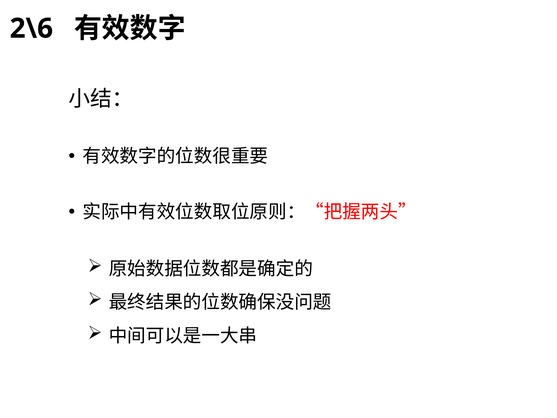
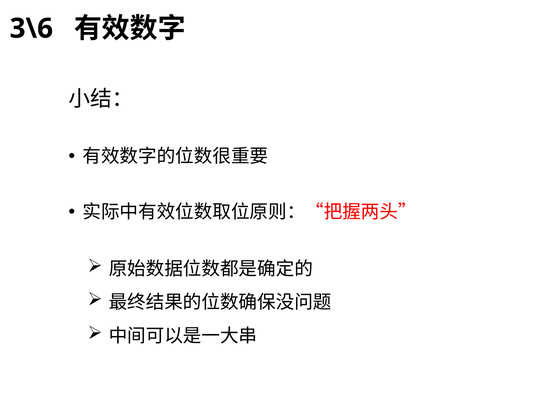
2\6: 2\6 -> 3\6 (31, 28)
